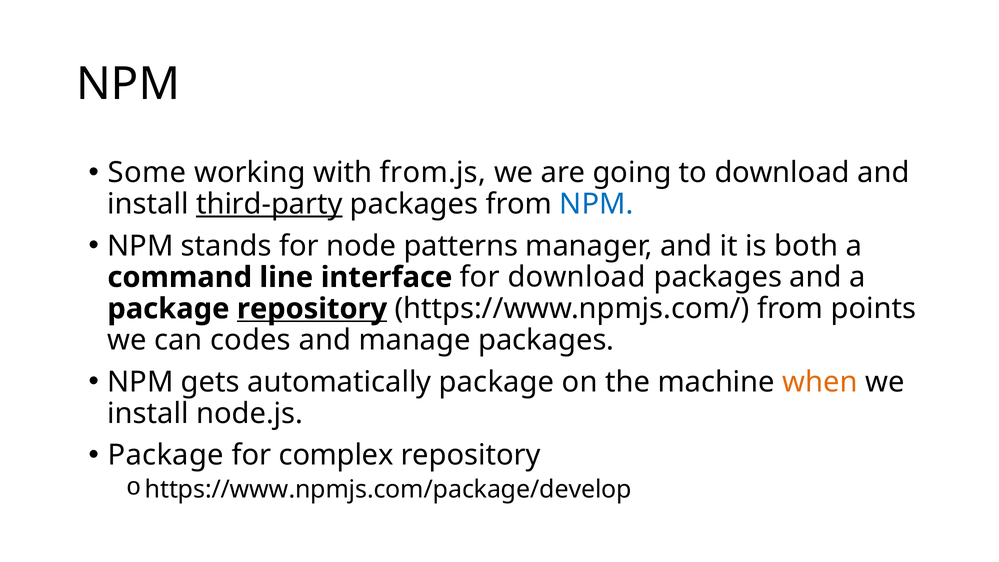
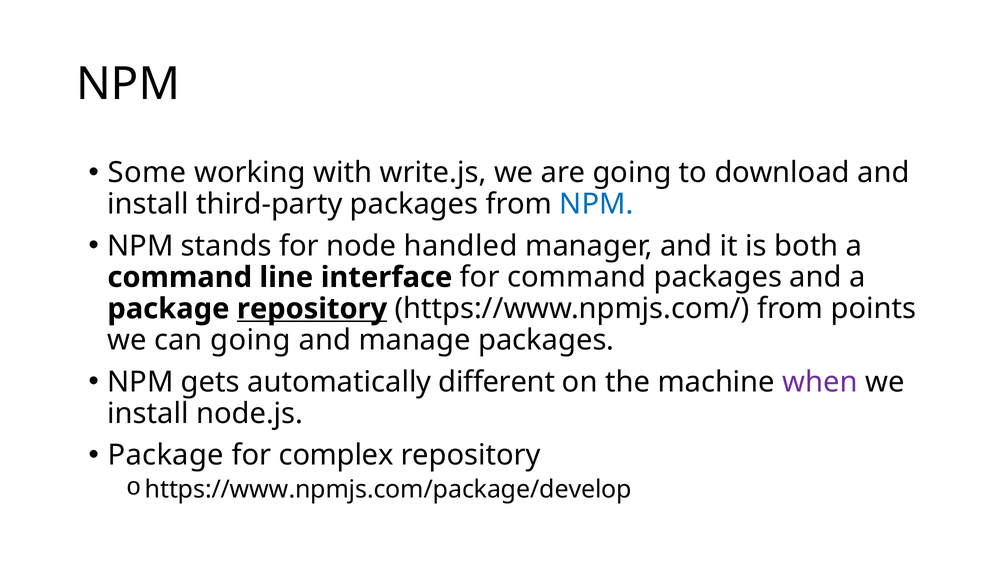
from.js: from.js -> write.js (433, 173)
third-party underline: present -> none (269, 204)
patterns: patterns -> handled (461, 246)
for download: download -> command (577, 277)
can codes: codes -> going (250, 340)
automatically package: package -> different (497, 382)
when colour: orange -> purple (820, 382)
